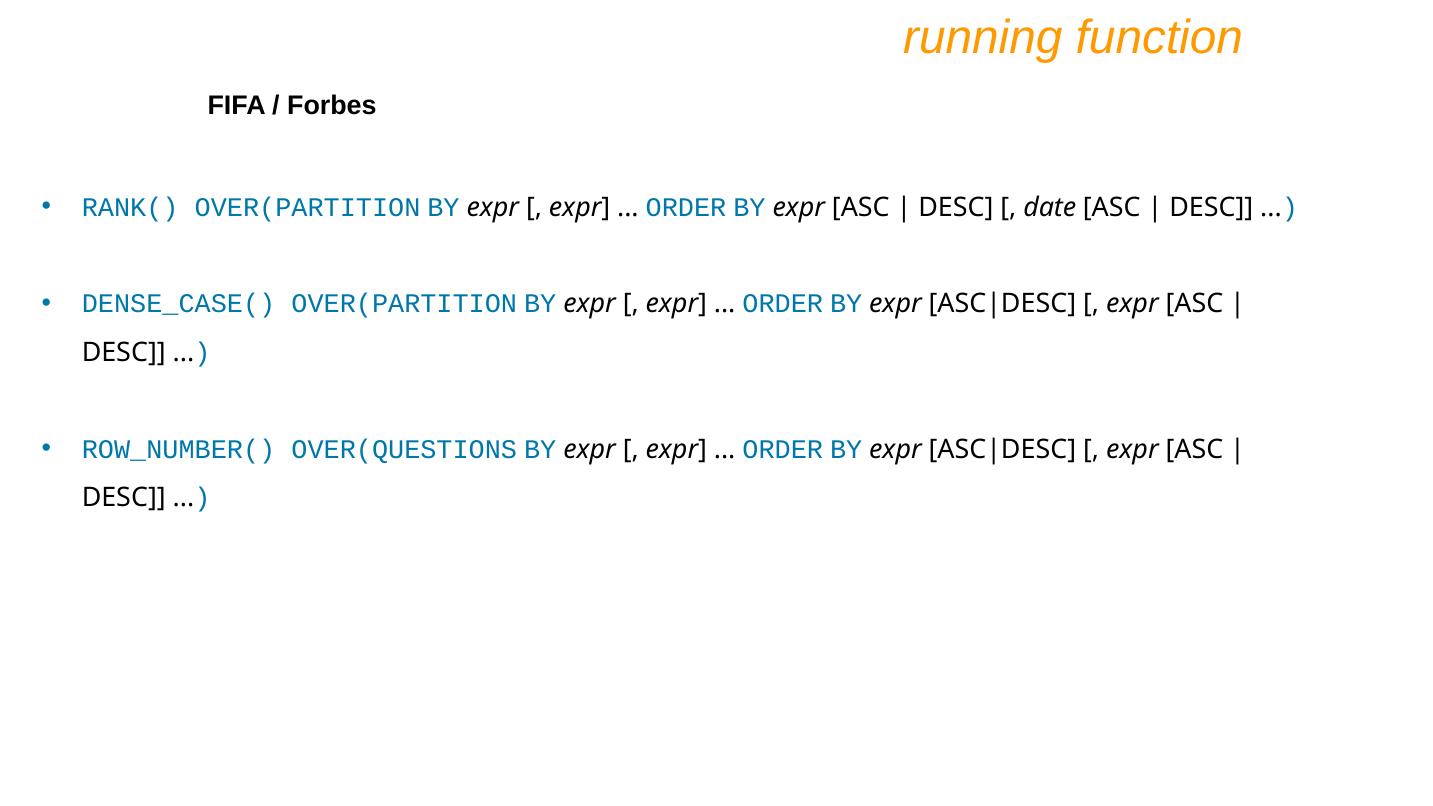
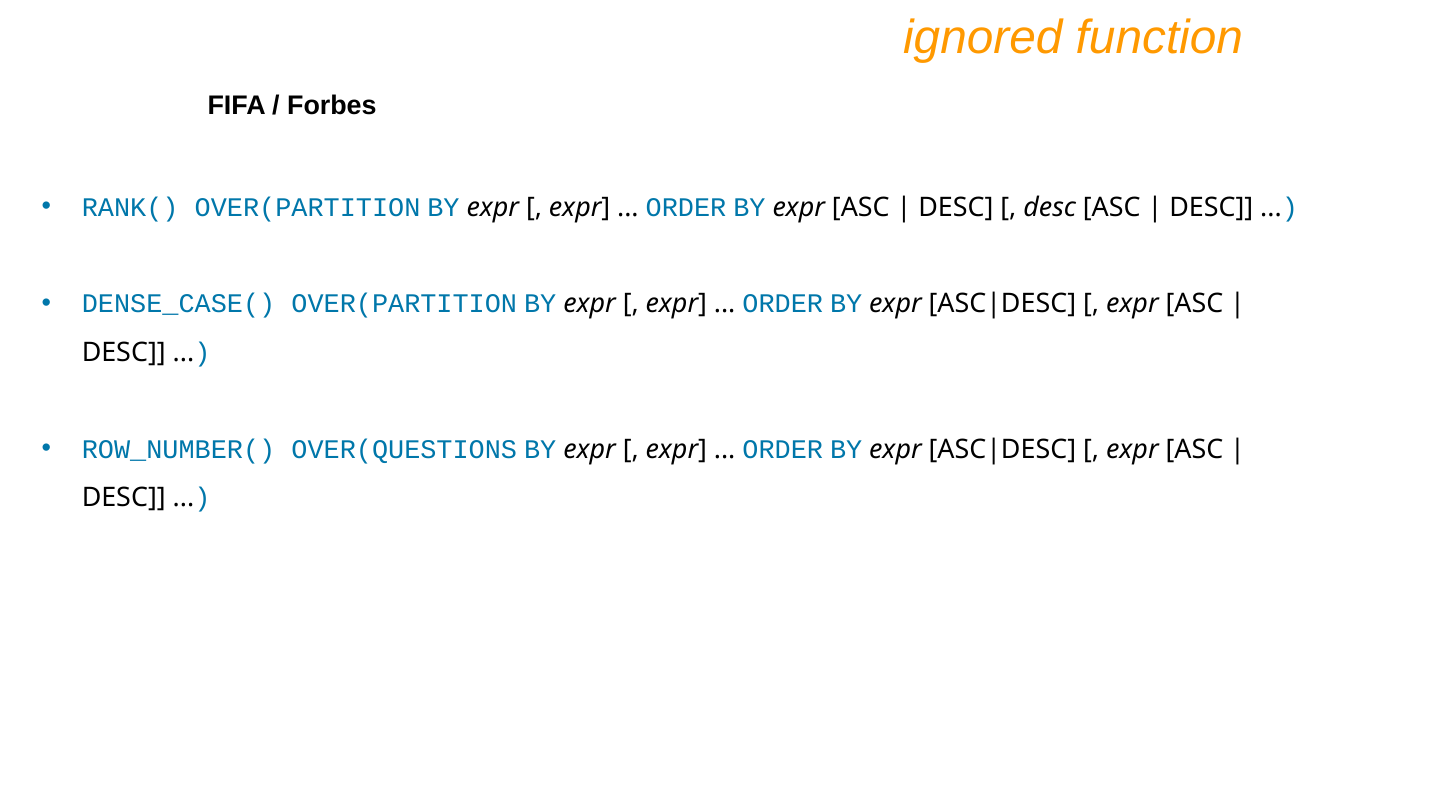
running: running -> ignored (983, 37)
date: date -> desc (1050, 207)
